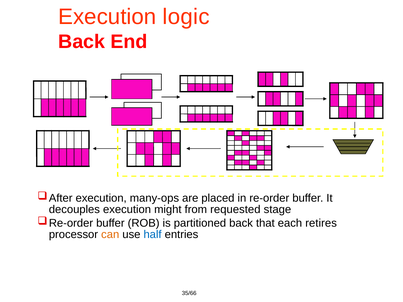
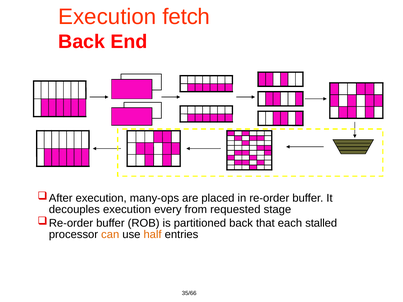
logic: logic -> fetch (186, 17)
might: might -> every (168, 210)
retires: retires -> stalled (321, 223)
half colour: blue -> orange (153, 235)
